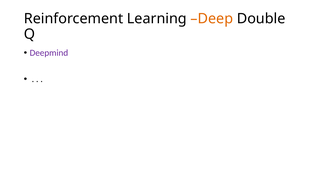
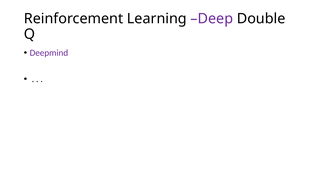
Deep colour: orange -> purple (212, 19)
